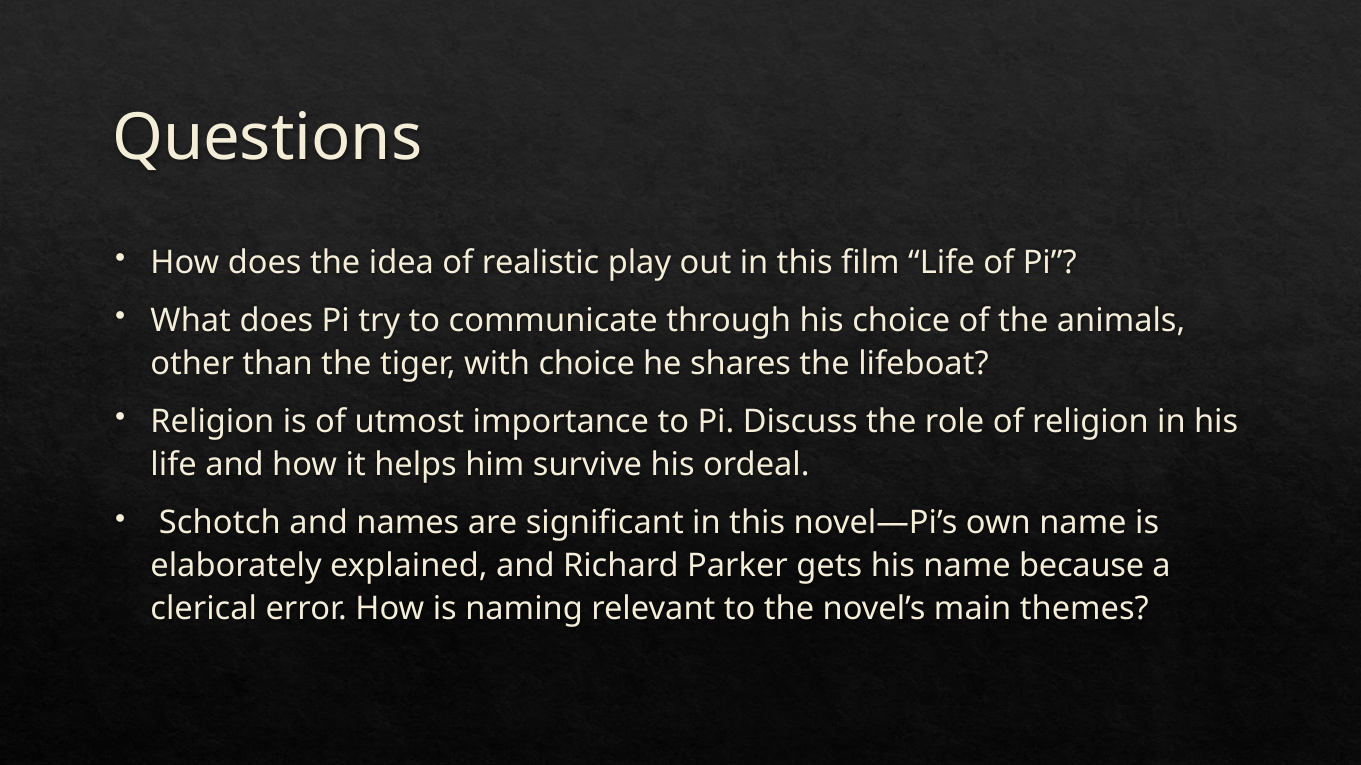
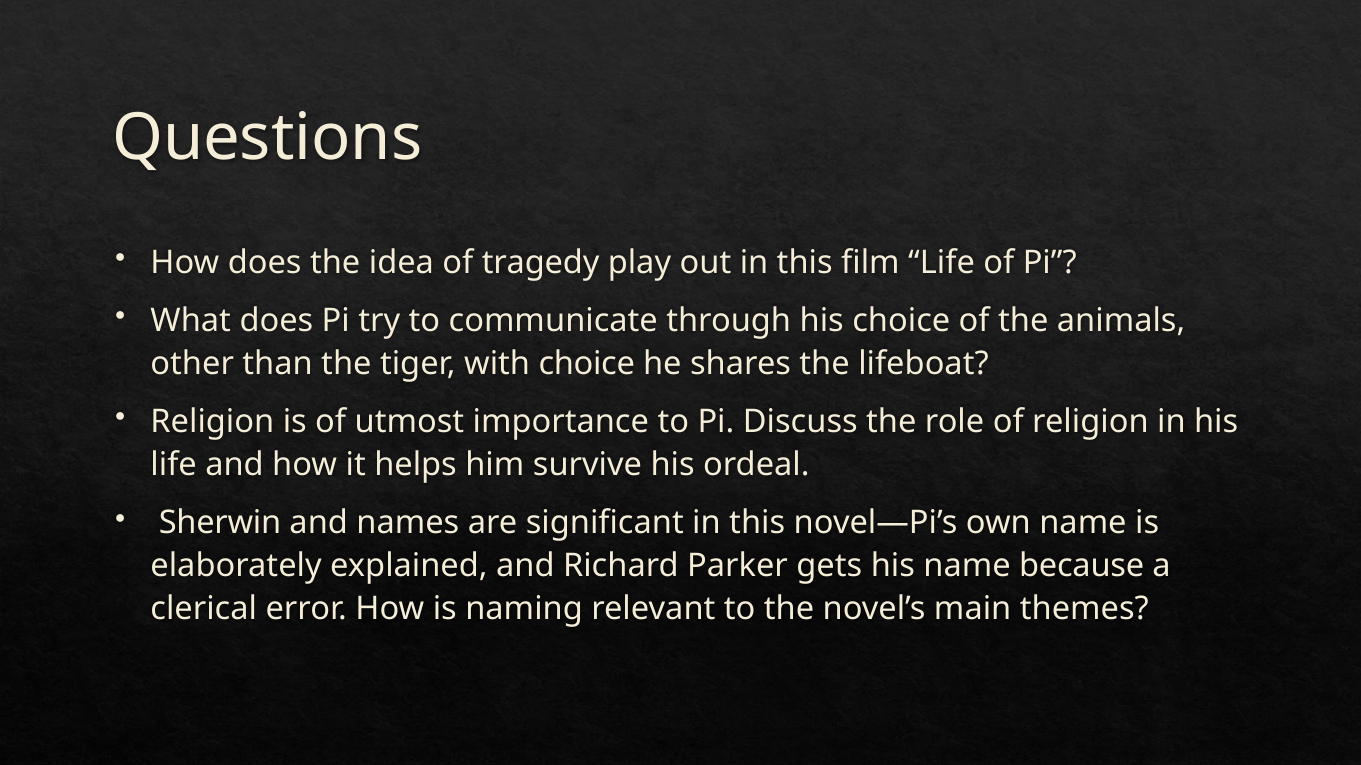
realistic: realistic -> tragedy (541, 263)
Schotch: Schotch -> Sherwin (220, 523)
